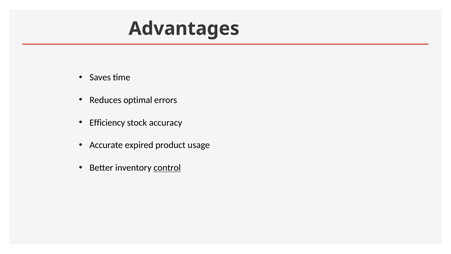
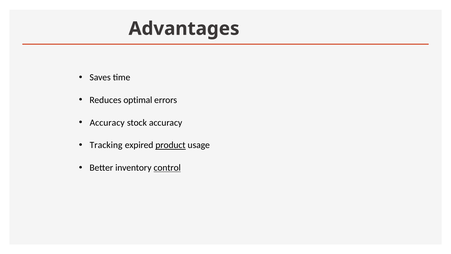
Efficiency: Efficiency -> Accuracy (107, 122)
Accurate: Accurate -> Tracking (106, 145)
product underline: none -> present (171, 145)
